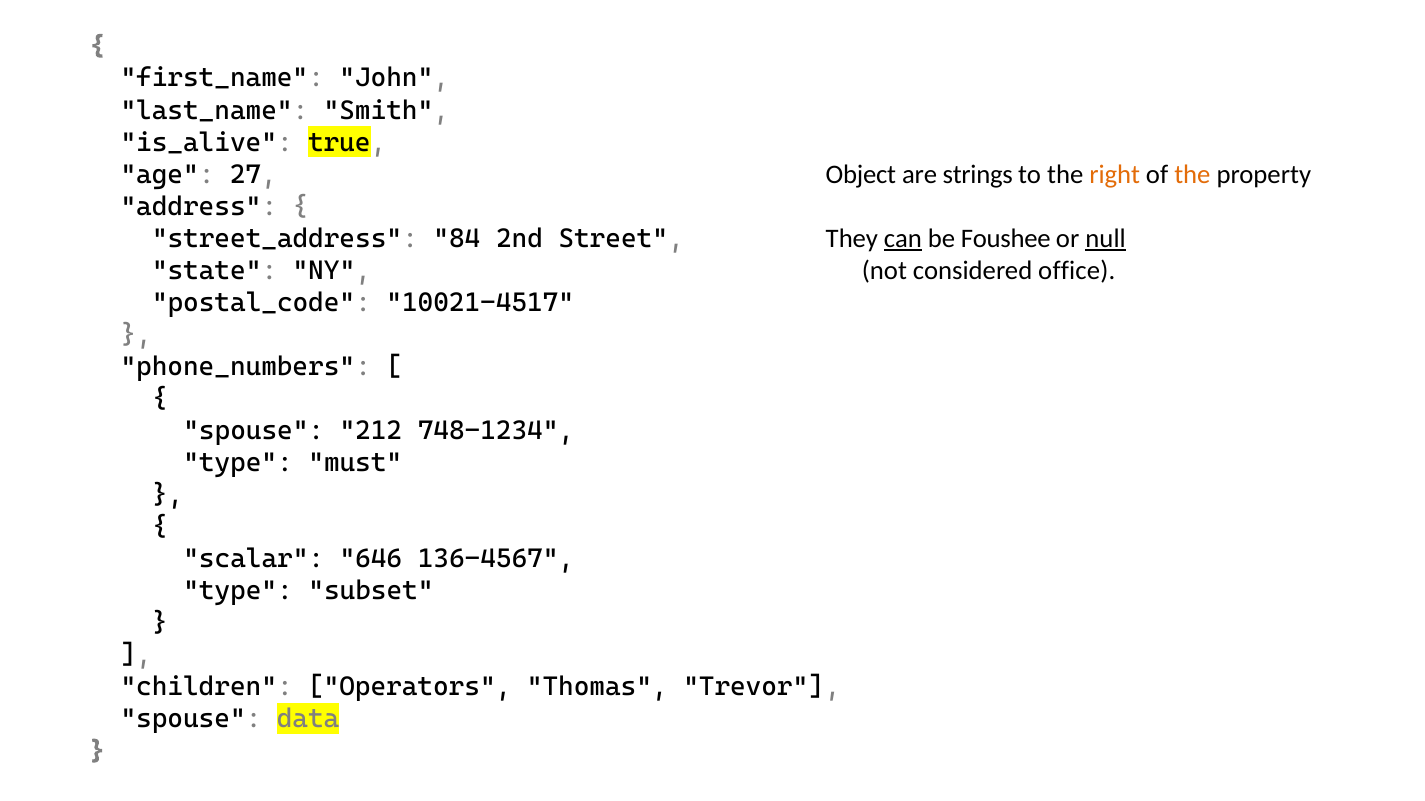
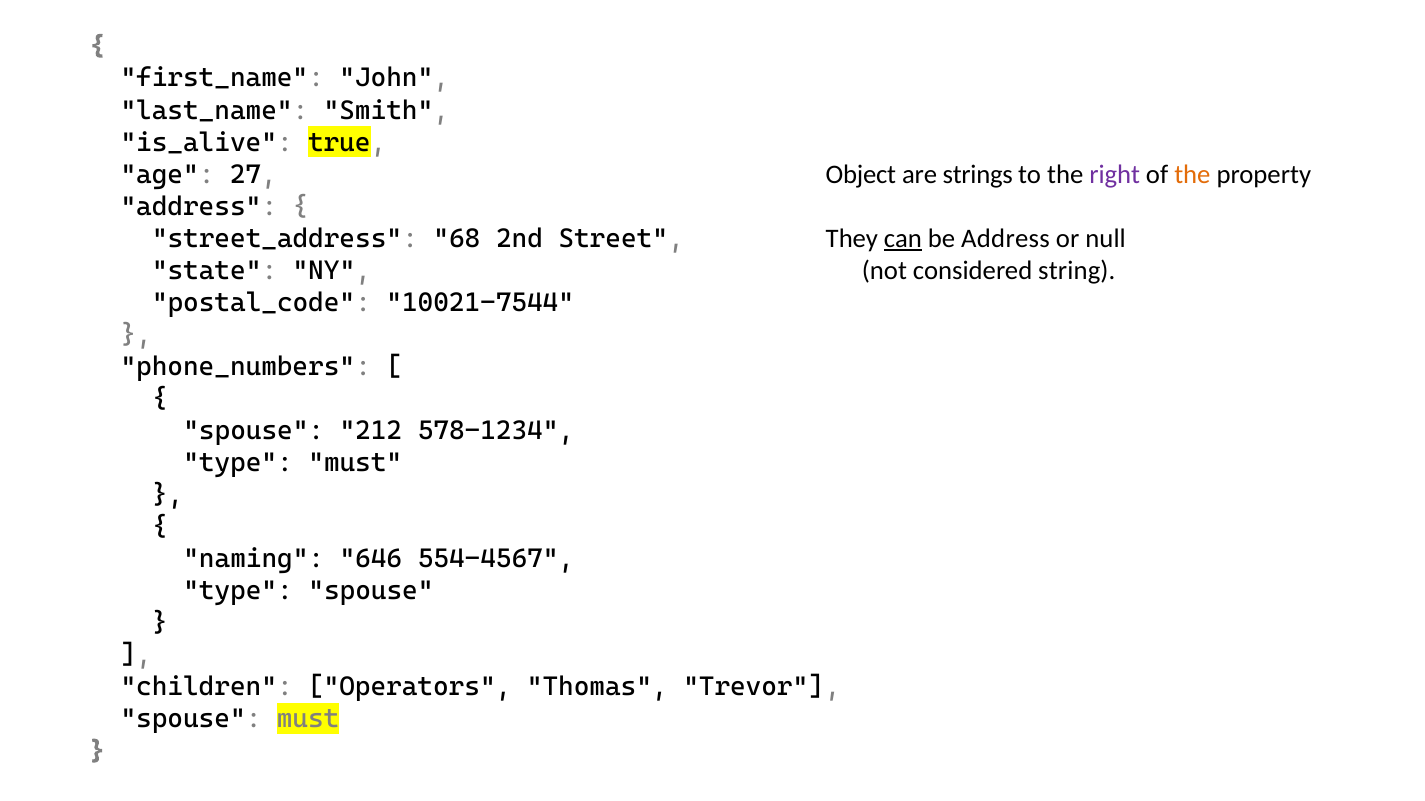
right colour: orange -> purple (1115, 175)
84: 84 -> 68 (457, 239)
be Foushee: Foushee -> Address (1005, 239)
null underline: present -> none (1106, 239)
office: office -> string (1077, 271)
10021-4517: 10021-4517 -> 10021-7544 (480, 303)
748-1234: 748-1234 -> 578-1234 (496, 431)
scalar: scalar -> naming (254, 559)
136-4567: 136-4567 -> 554-4567 (496, 559)
type subset: subset -> spouse (371, 591)
spouse data: data -> must (308, 719)
